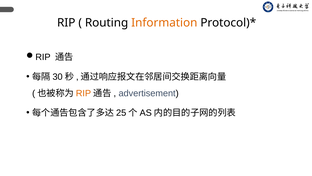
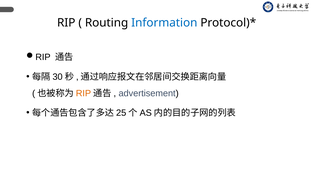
Information colour: orange -> blue (164, 23)
